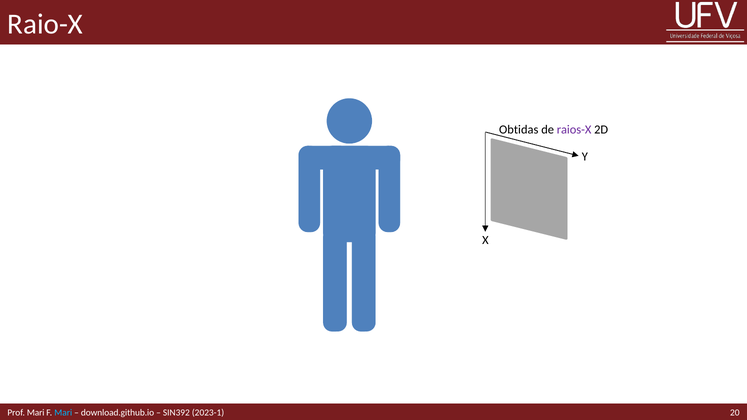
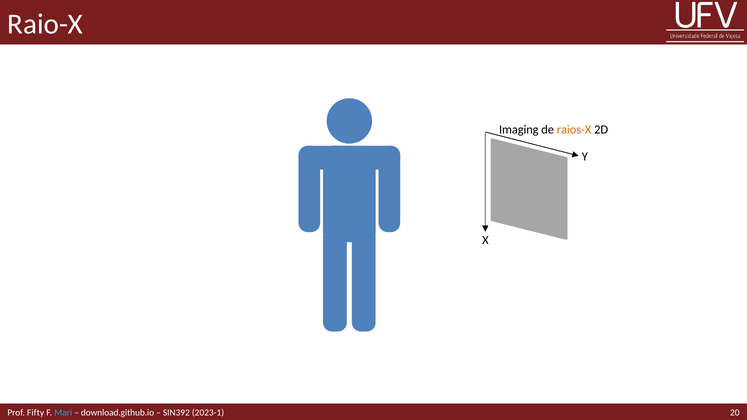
Obtidas: Obtidas -> Imaging (519, 130)
raios-X colour: purple -> orange (574, 130)
Prof Mari: Mari -> Fifty (36, 413)
